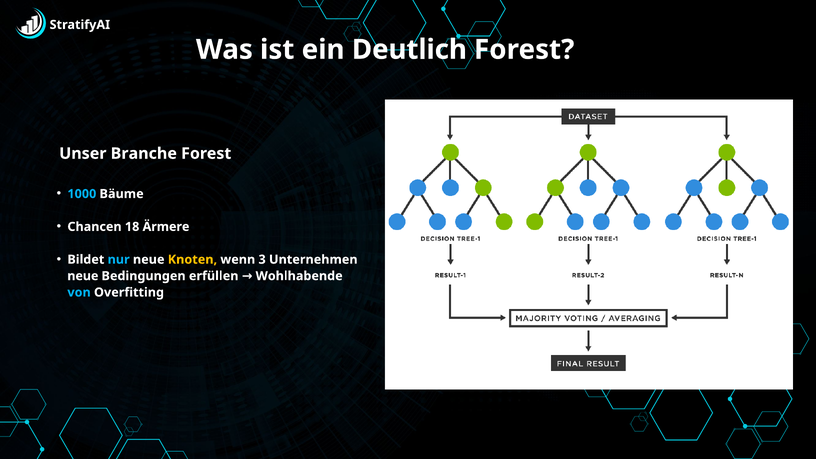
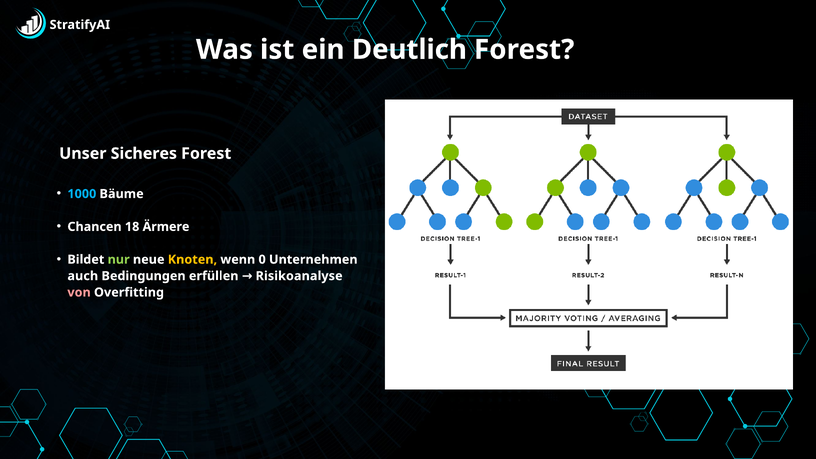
Branche: Branche -> Sicheres (144, 154)
nur colour: light blue -> light green (119, 260)
3: 3 -> 0 (262, 260)
neue: neue -> auch (83, 276)
Wohlhabende: Wohlhabende -> Risikoanalyse (299, 276)
von colour: light blue -> pink (79, 292)
